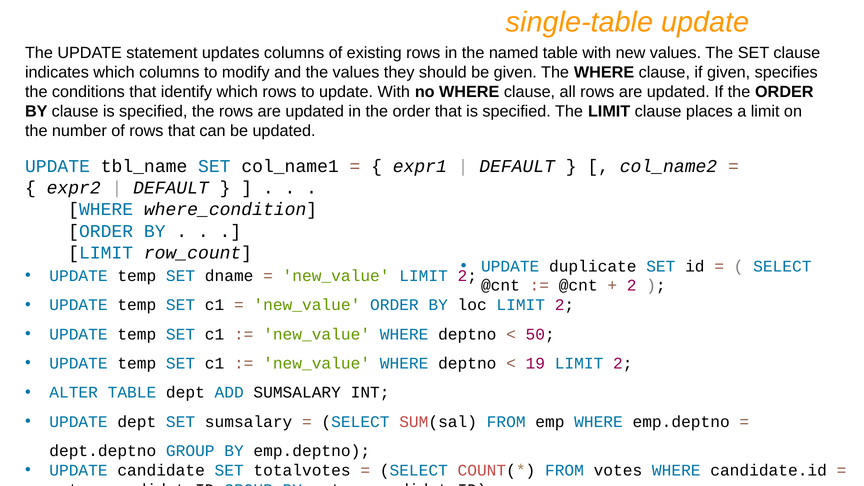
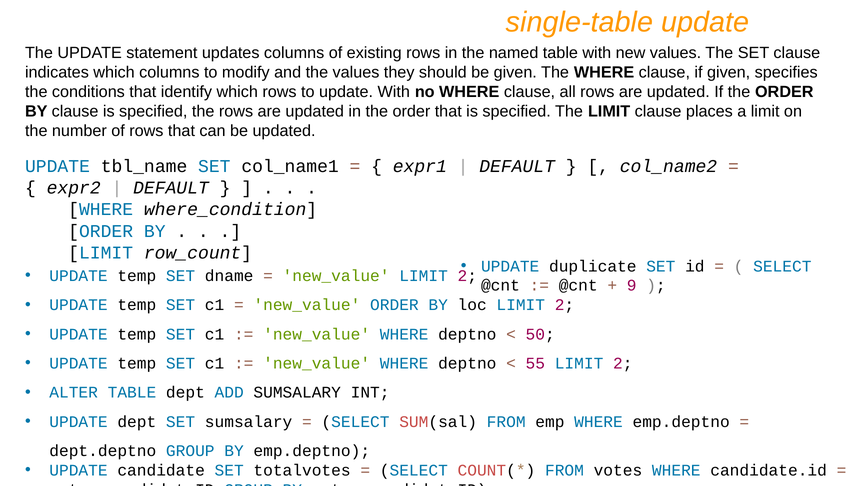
2: 2 -> 9 (632, 286)
19: 19 -> 55 (535, 363)
